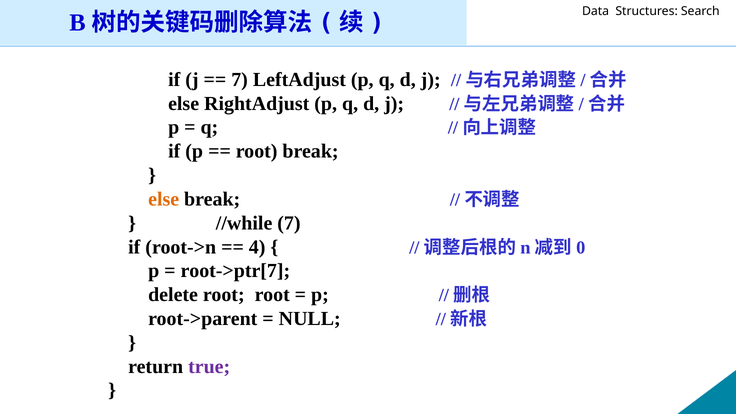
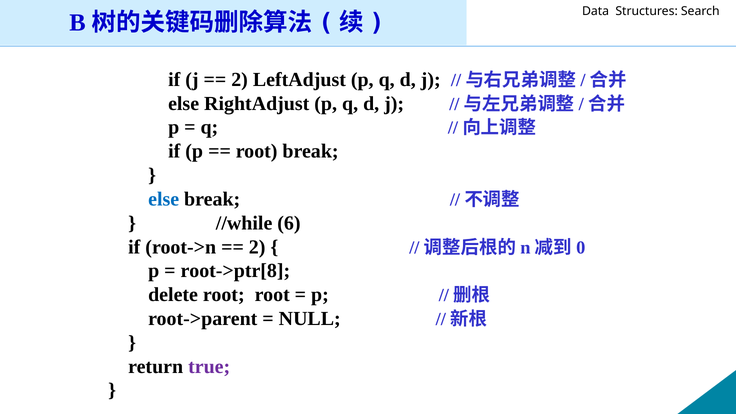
7: 7 -> 2 (240, 80)
else colour: orange -> blue (164, 199)
//while 7: 7 -> 6 (289, 223)
4: 4 -> 2 (257, 247)
root->ptr[7: root->ptr[7 -> root->ptr[8 (235, 271)
